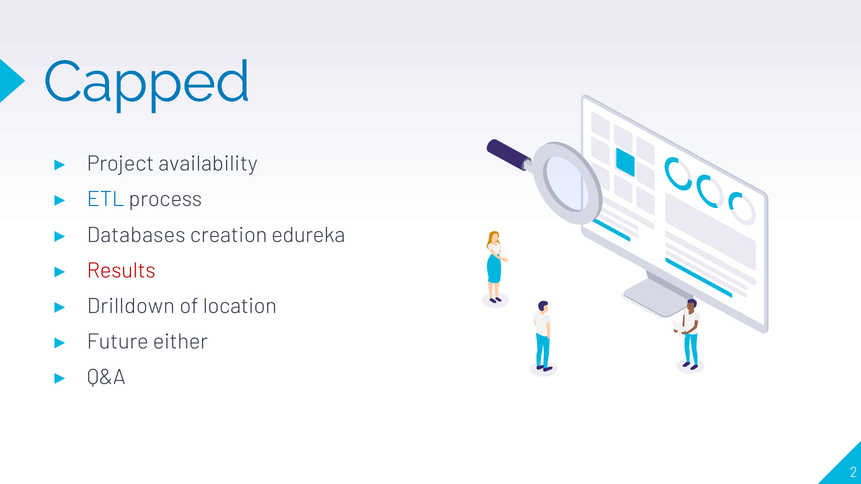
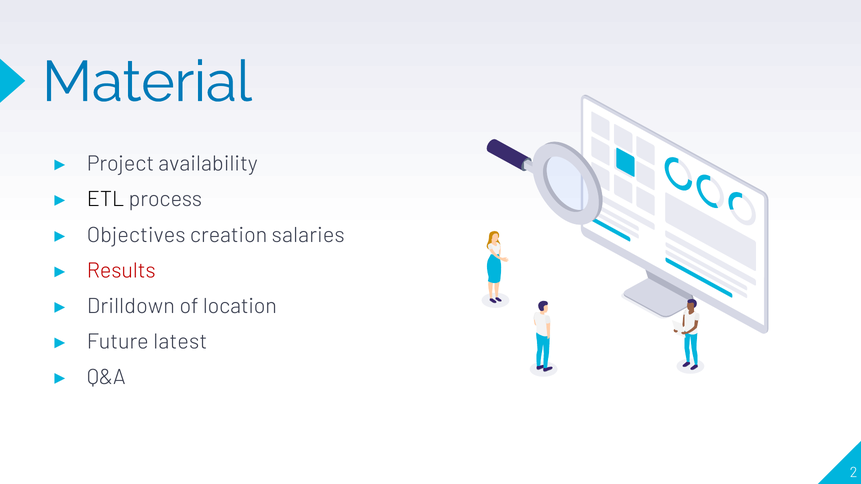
Capped: Capped -> Material (147, 82)
ETL colour: blue -> black (106, 200)
Databases: Databases -> Objectives (136, 235)
edureka: edureka -> salaries (308, 235)
either: either -> latest (180, 342)
